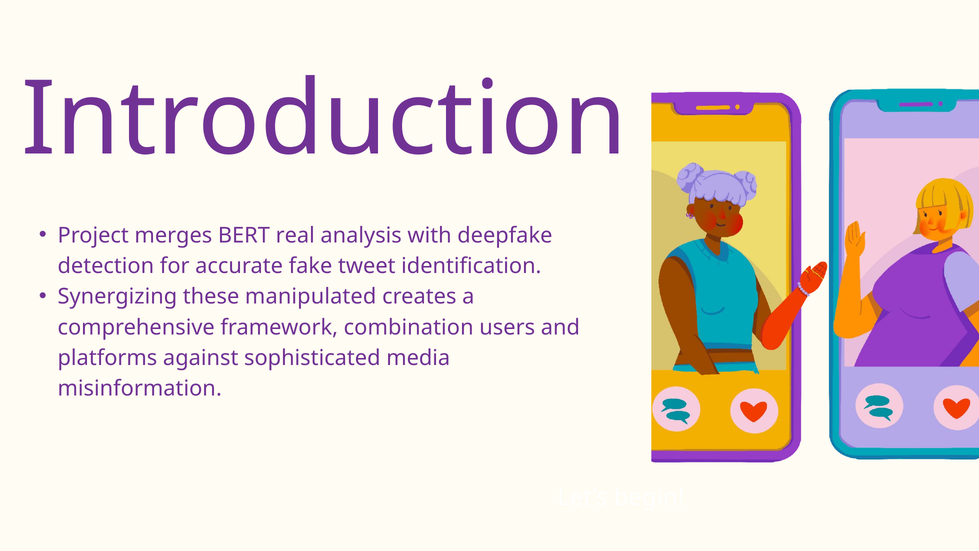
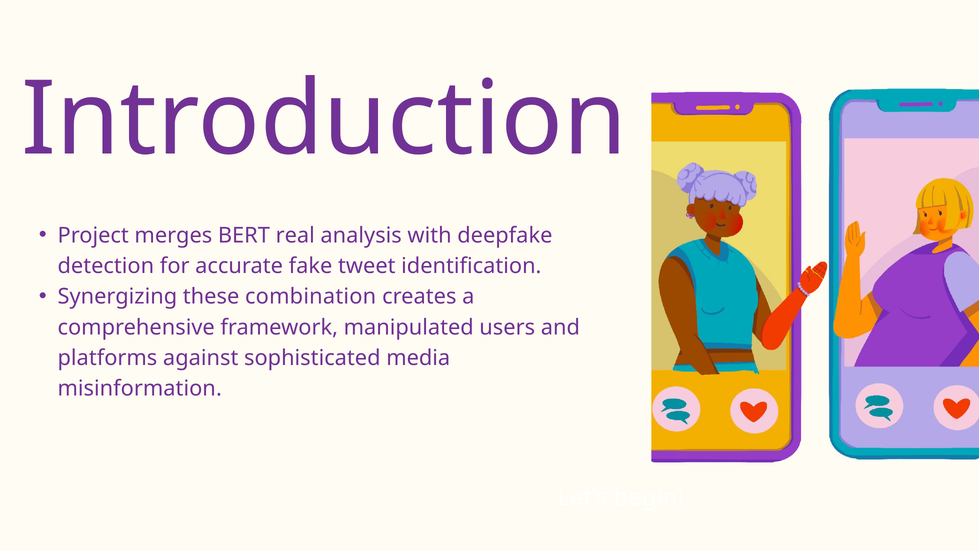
manipulated: manipulated -> combination (311, 297)
combination: combination -> manipulated (409, 327)
